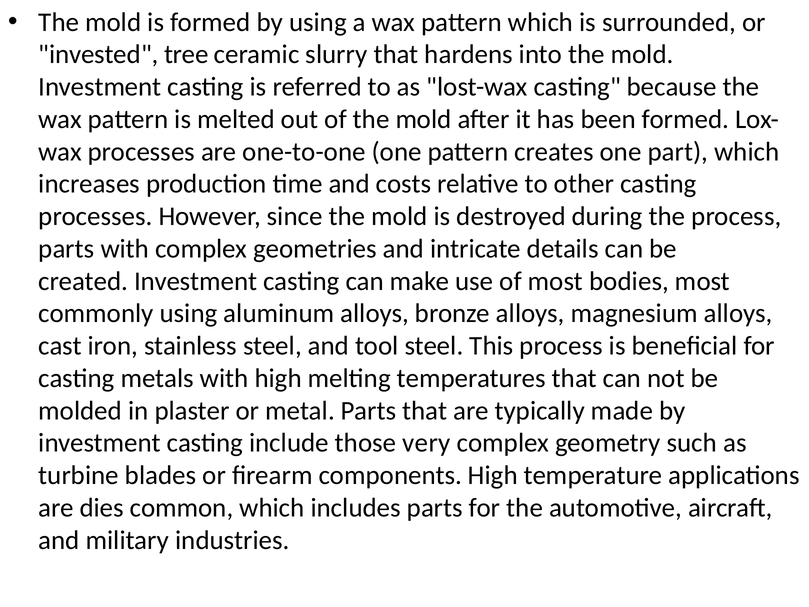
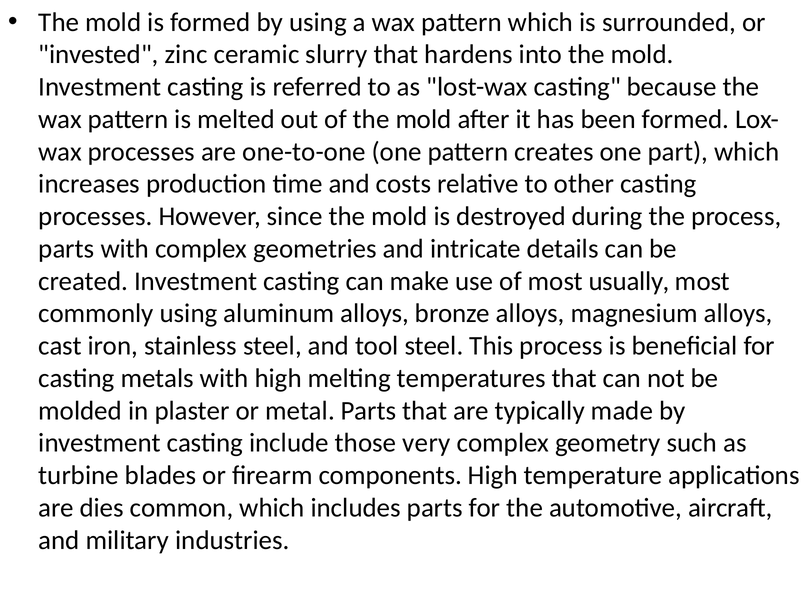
tree: tree -> zinc (186, 54)
bodies: bodies -> usually (629, 281)
